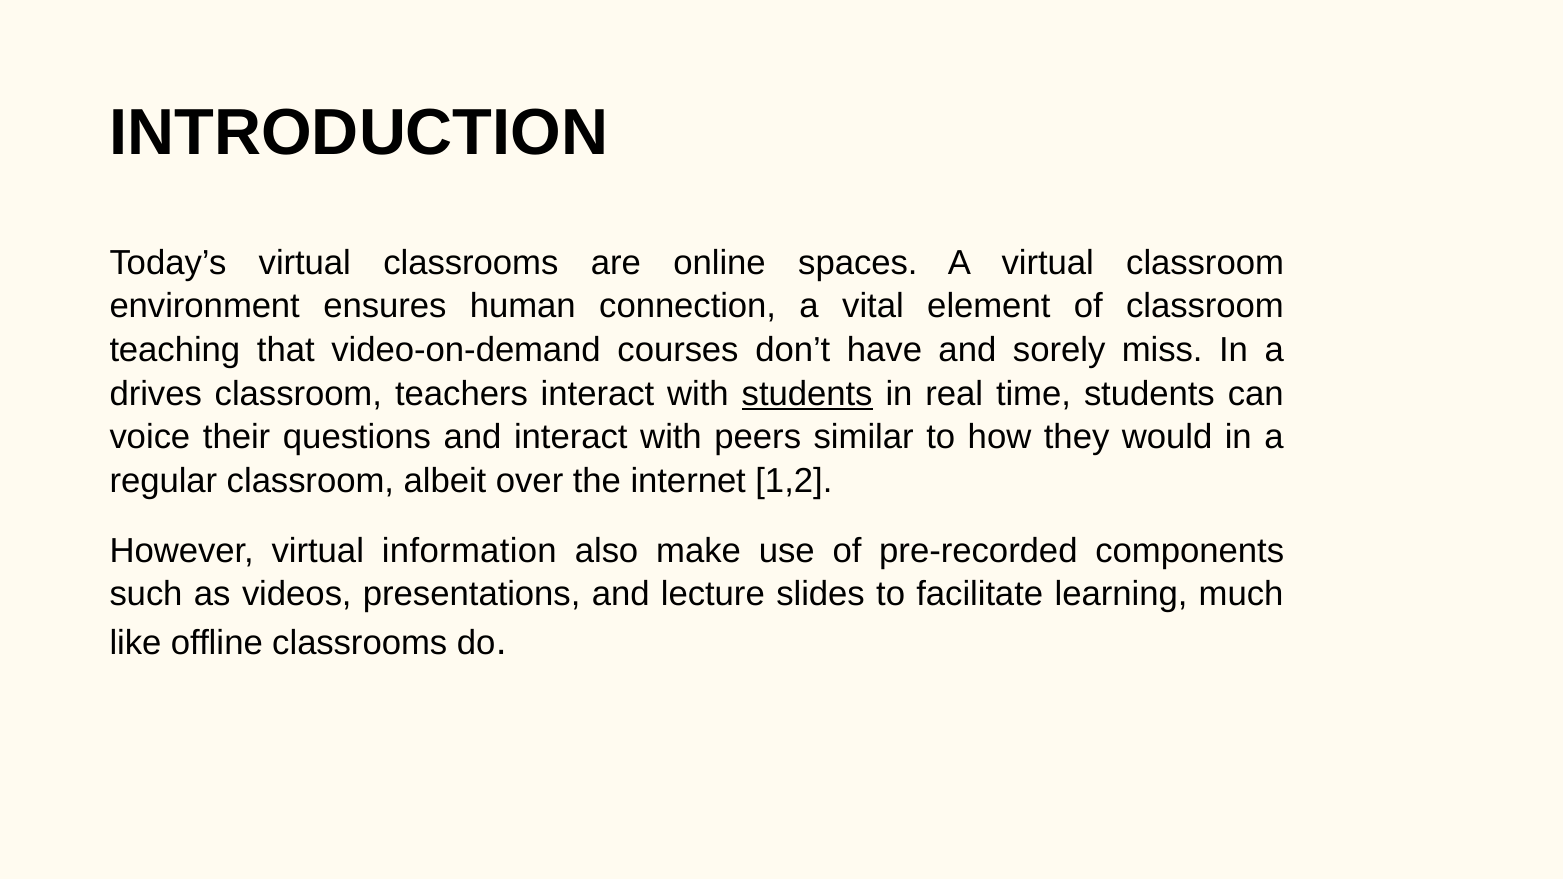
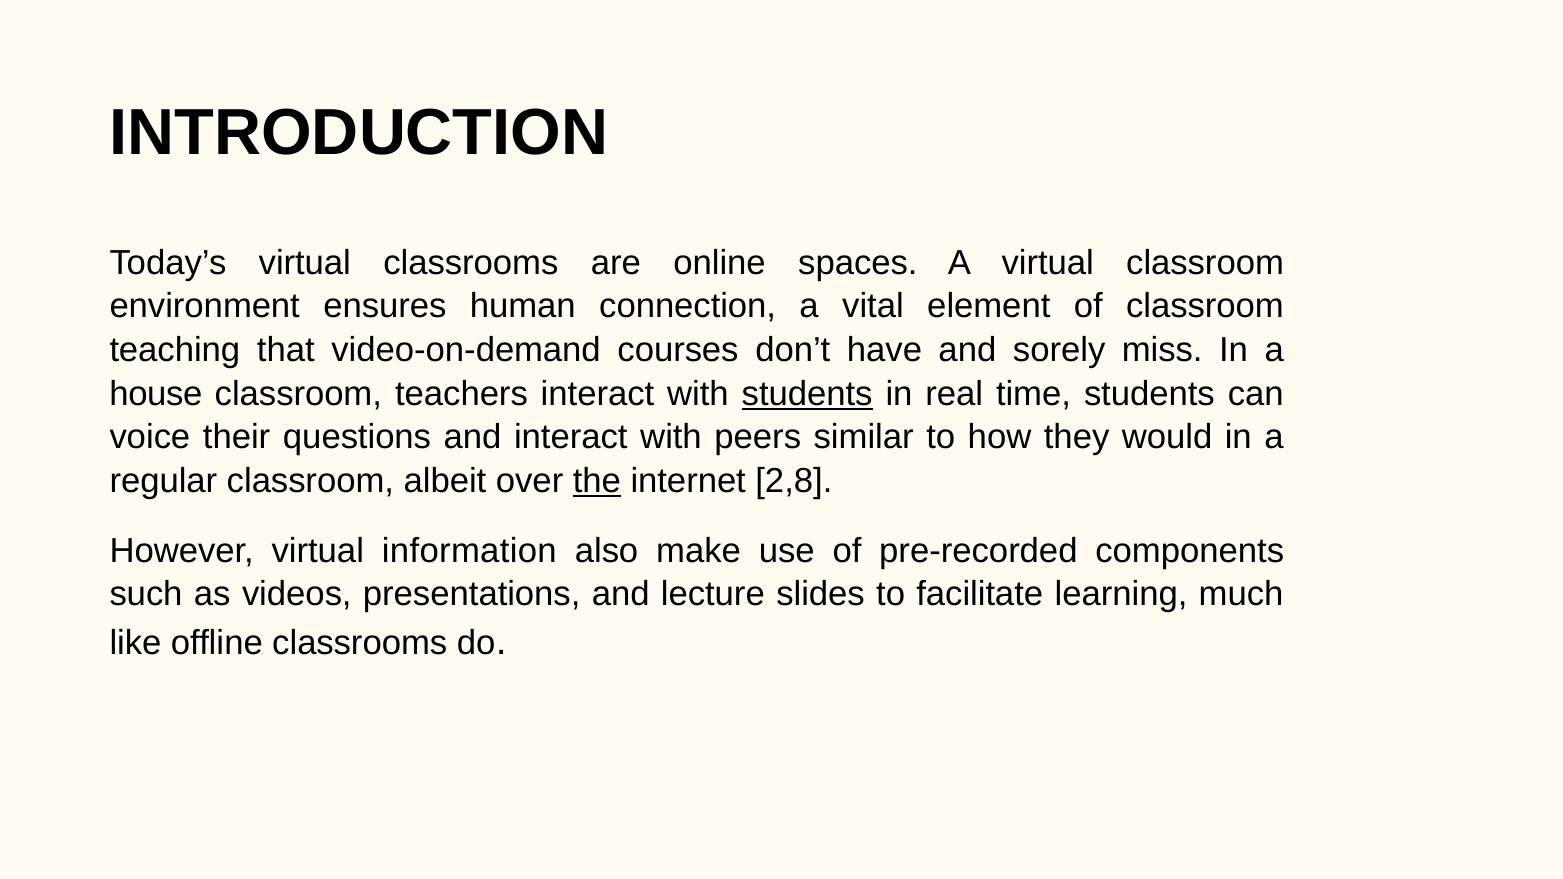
drives: drives -> house (156, 394)
the underline: none -> present (597, 481)
1,2: 1,2 -> 2,8 (794, 481)
